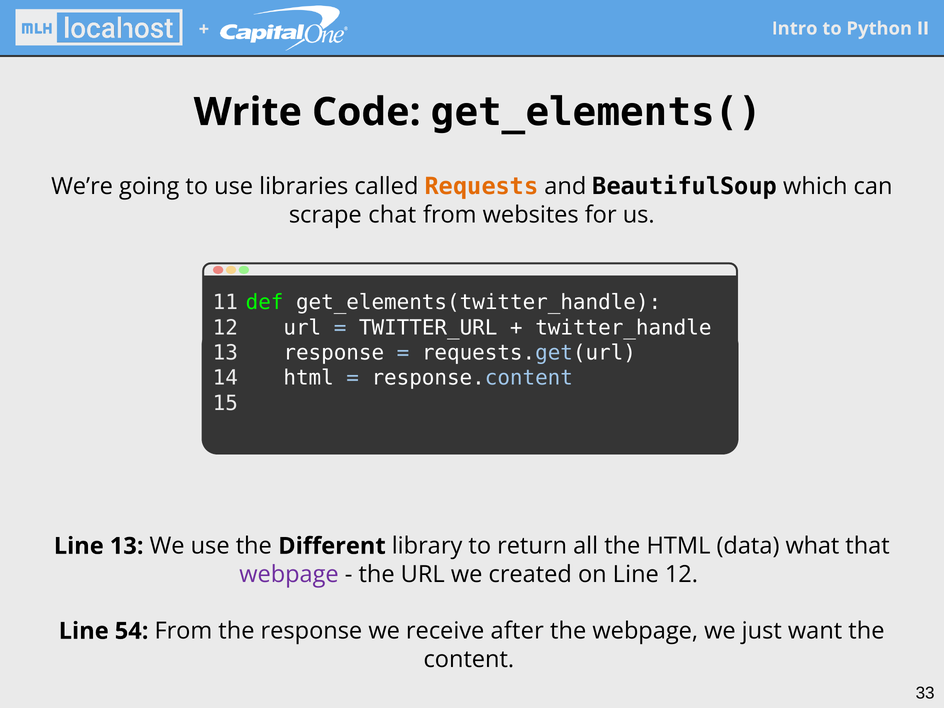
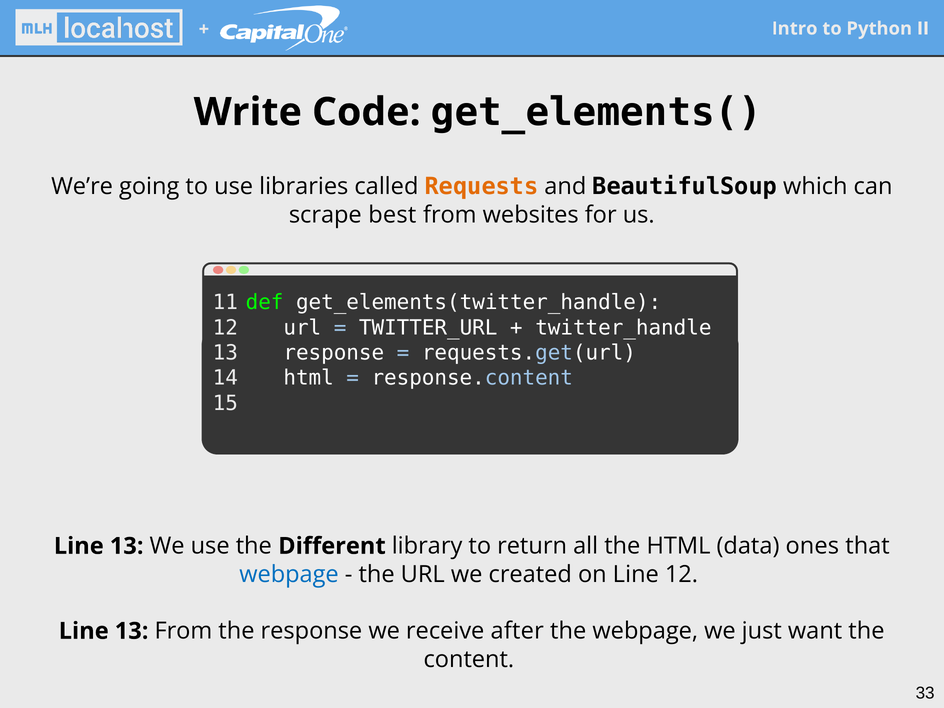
chat: chat -> best (392, 215)
what: what -> ones (812, 546)
webpage colour: purple -> blue (289, 574)
54: 54 -> 13 (132, 631)
